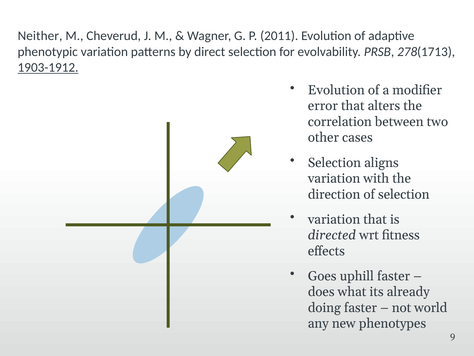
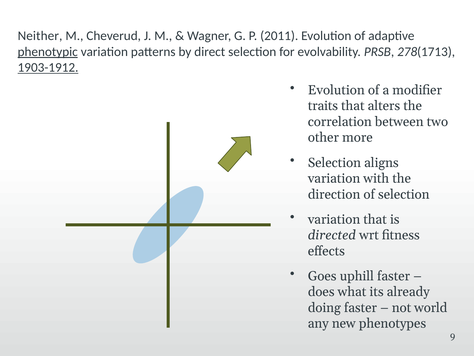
phenotypic underline: none -> present (48, 52)
error: error -> traits (323, 106)
cases: cases -> more (357, 137)
